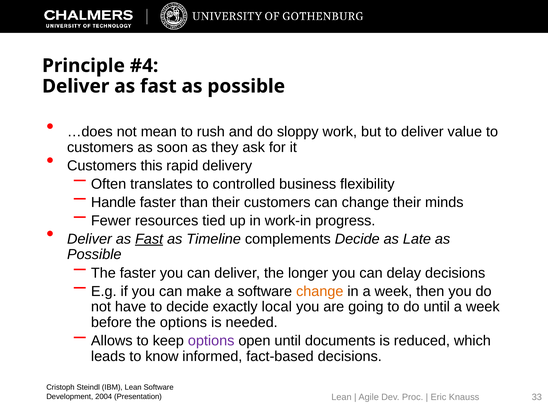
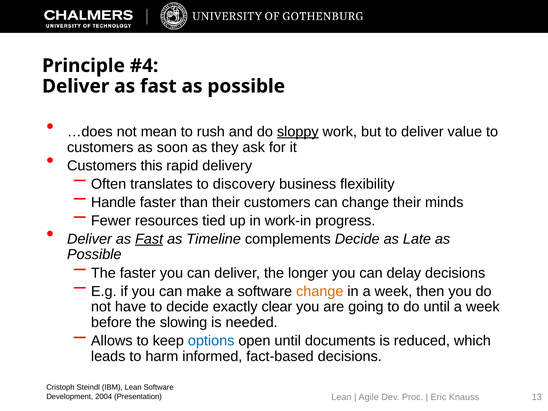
sloppy underline: none -> present (298, 132)
controlled: controlled -> discovery (244, 184)
local: local -> clear (277, 307)
the options: options -> slowing (184, 322)
options colour: purple -> blue (211, 341)
know: know -> harm (162, 356)
33: 33 -> 13 (537, 397)
